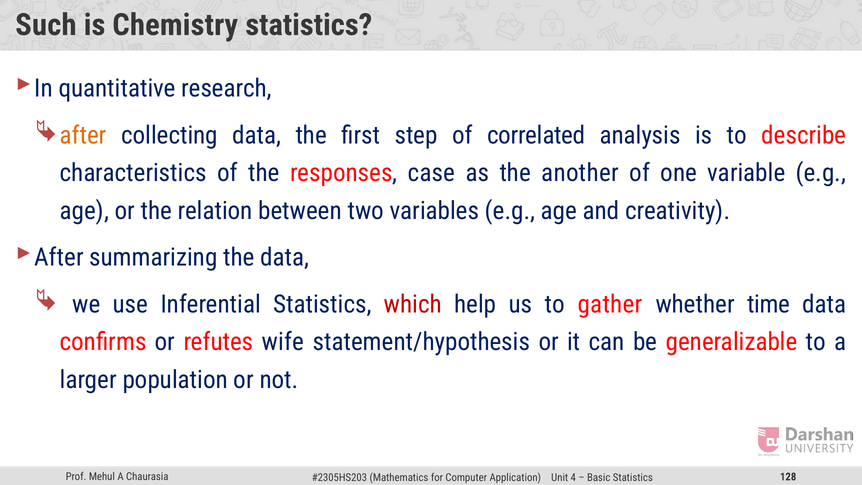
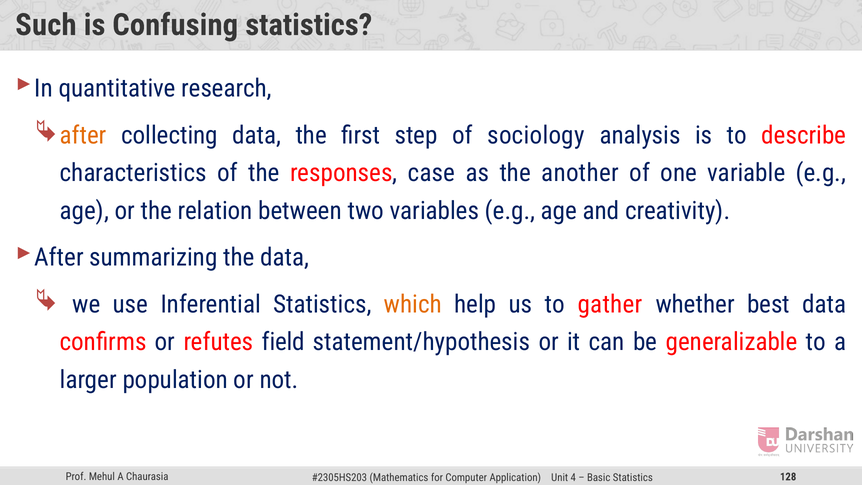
Chemistry: Chemistry -> Confusing (175, 25)
correlated: correlated -> sociology (536, 135)
which colour: red -> orange (413, 304)
time: time -> best (768, 304)
wife: wife -> field (283, 342)
